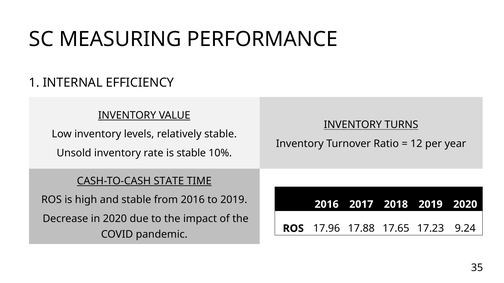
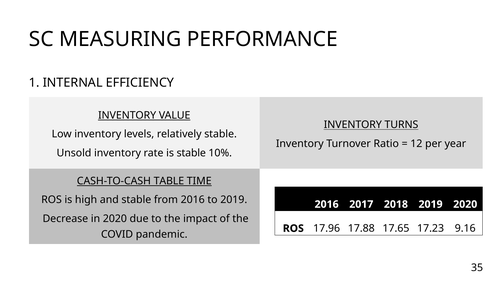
STATE: STATE -> TABLE (169, 181)
9.24: 9.24 -> 9.16 (465, 229)
